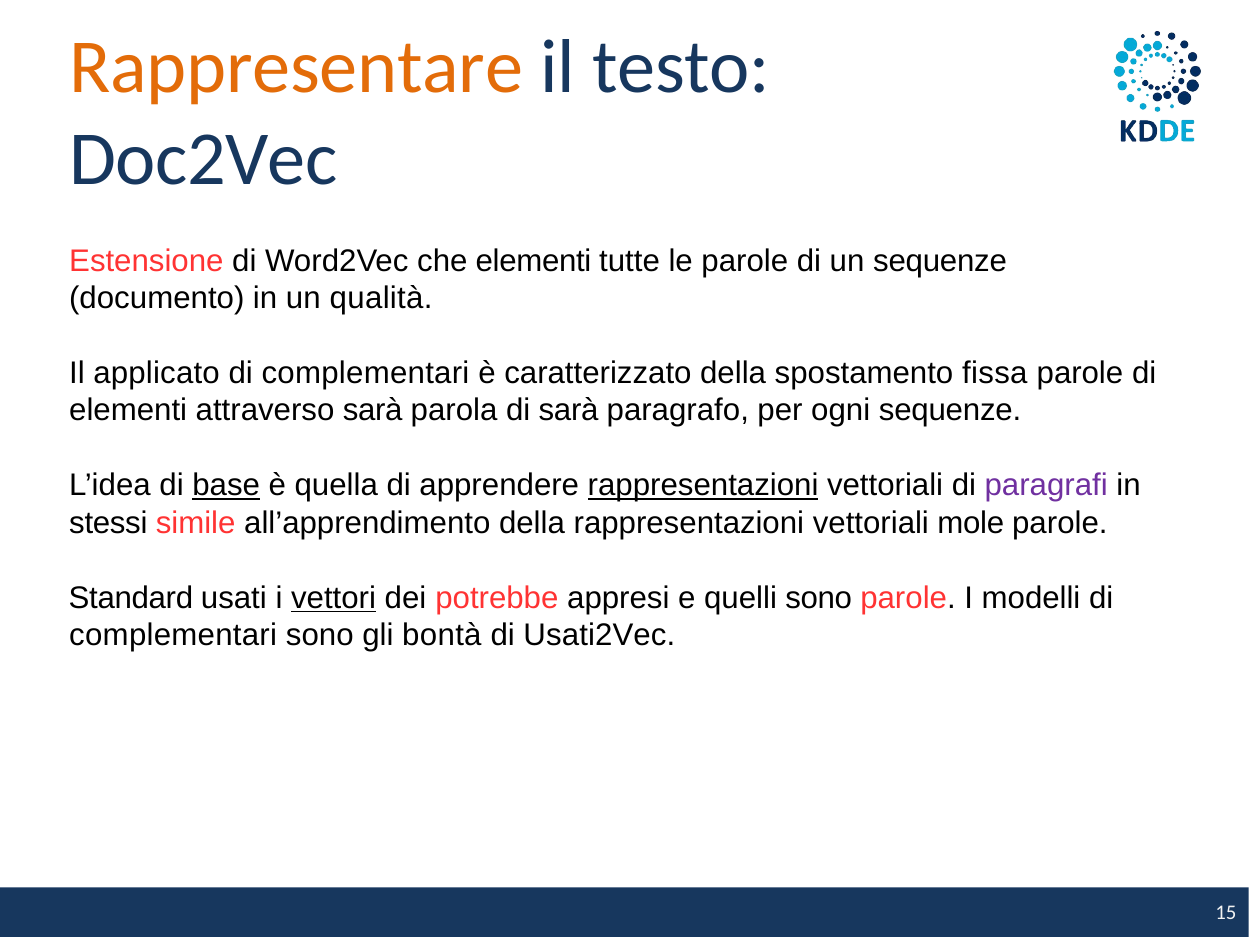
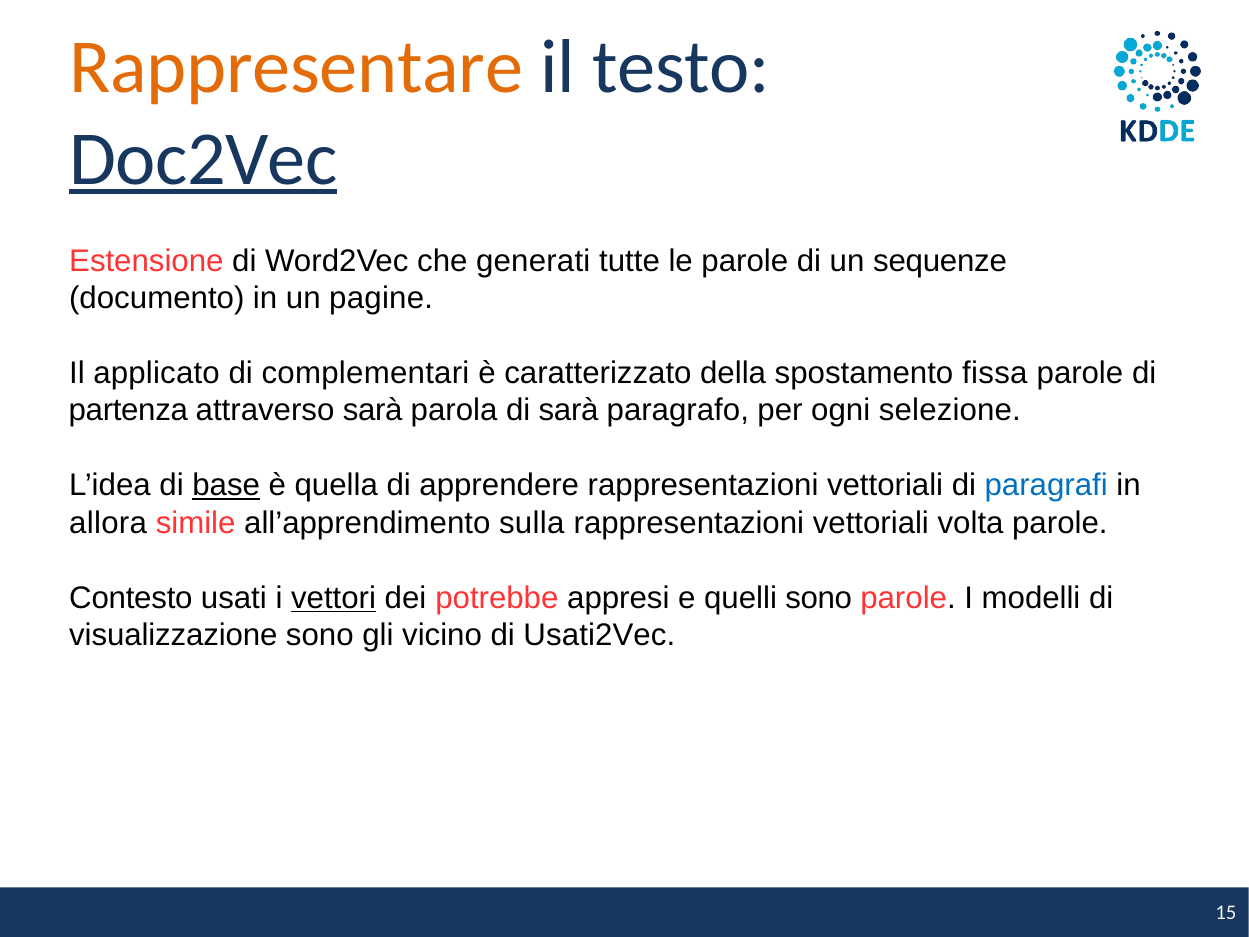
Doc2Vec underline: none -> present (203, 159)
che elementi: elementi -> generati (533, 261)
qualità: qualità -> pagine (381, 298)
elementi: elementi -> partenza (128, 411)
ogni sequenze: sequenze -> selezione (950, 411)
rappresentazioni underline: present -> none (703, 485)
paragrafi colour: purple -> blue (1046, 485)
stessi: stessi -> allora (108, 523)
all’apprendimento della: della -> sulla (532, 523)
mole: mole -> volta (971, 523)
Standard: Standard -> Contesto (131, 598)
complementari: complementari -> visualizzazione (173, 635)
bontà: bontà -> vicino (442, 635)
